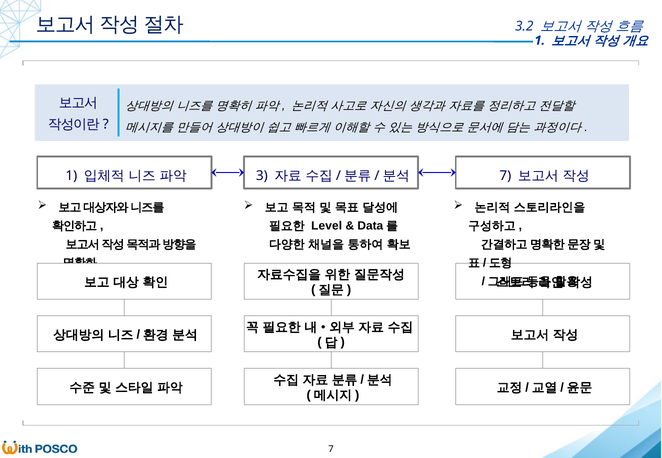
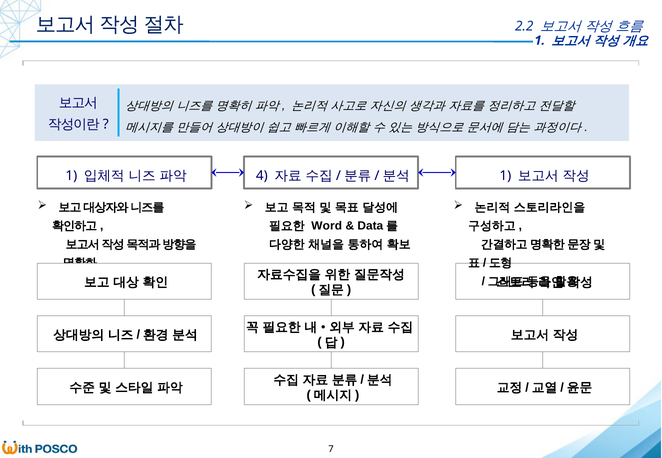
3.2: 3.2 -> 2.2 (524, 27)
3: 3 -> 4 (262, 176)
7: 7 -> 1 (505, 176)
Level: Level -> Word (327, 226)
